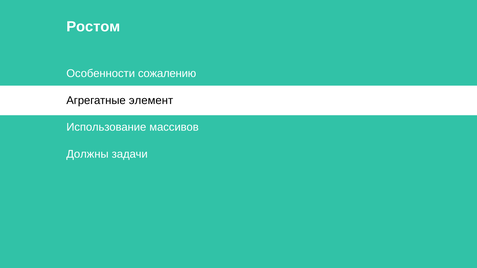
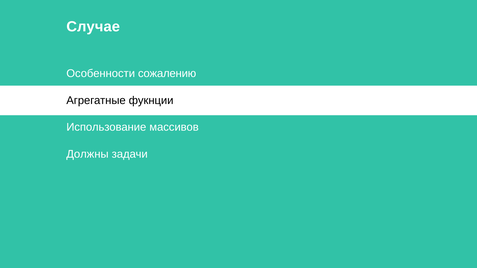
Ростом: Ростом -> Случае (93, 27)
элемент: элемент -> фукнции (151, 101)
